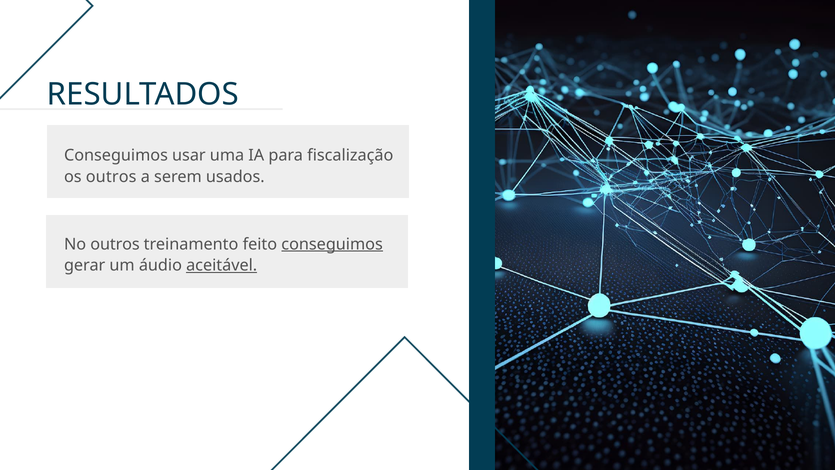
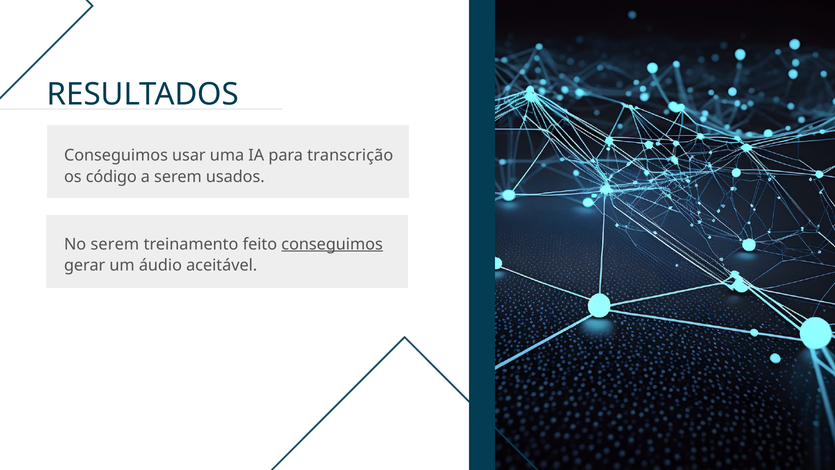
fiscalização: fiscalização -> transcrição (350, 155)
os outros: outros -> código (111, 177)
No outros: outros -> serem (115, 244)
aceitável underline: present -> none (222, 265)
